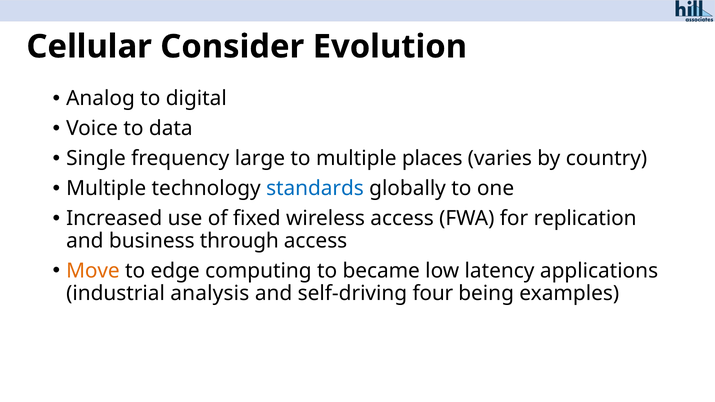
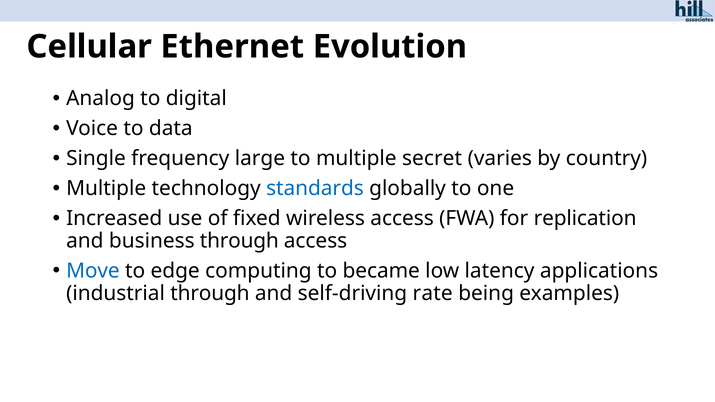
Consider: Consider -> Ethernet (232, 47)
places: places -> secret (432, 159)
Move colour: orange -> blue (93, 271)
industrial analysis: analysis -> through (210, 294)
four: four -> rate (433, 294)
